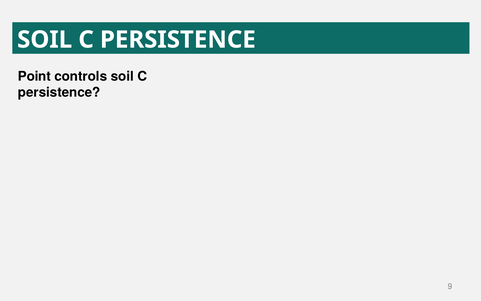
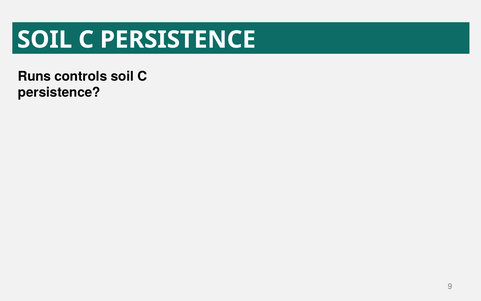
Point: Point -> Runs (34, 76)
